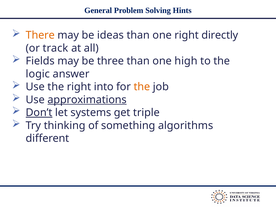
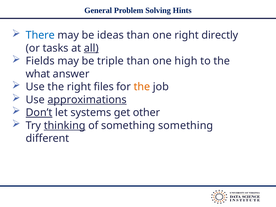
There colour: orange -> blue (40, 35)
track: track -> tasks (56, 48)
all underline: none -> present (91, 48)
three: three -> triple (110, 61)
logic: logic -> what (38, 74)
into: into -> files (104, 87)
triple: triple -> other (147, 113)
thinking underline: none -> present (65, 125)
something algorithms: algorithms -> something (186, 125)
